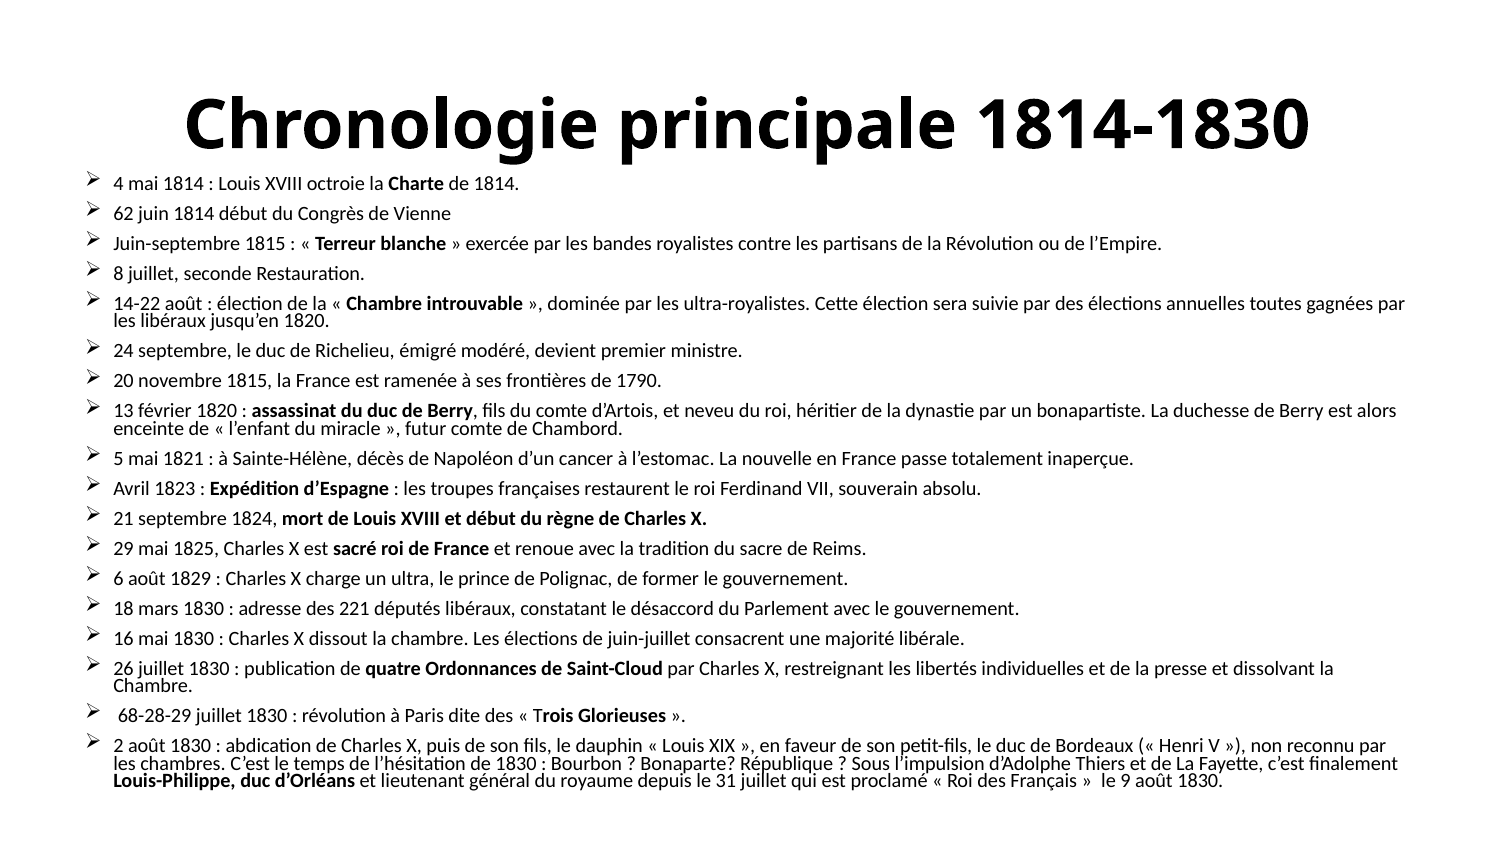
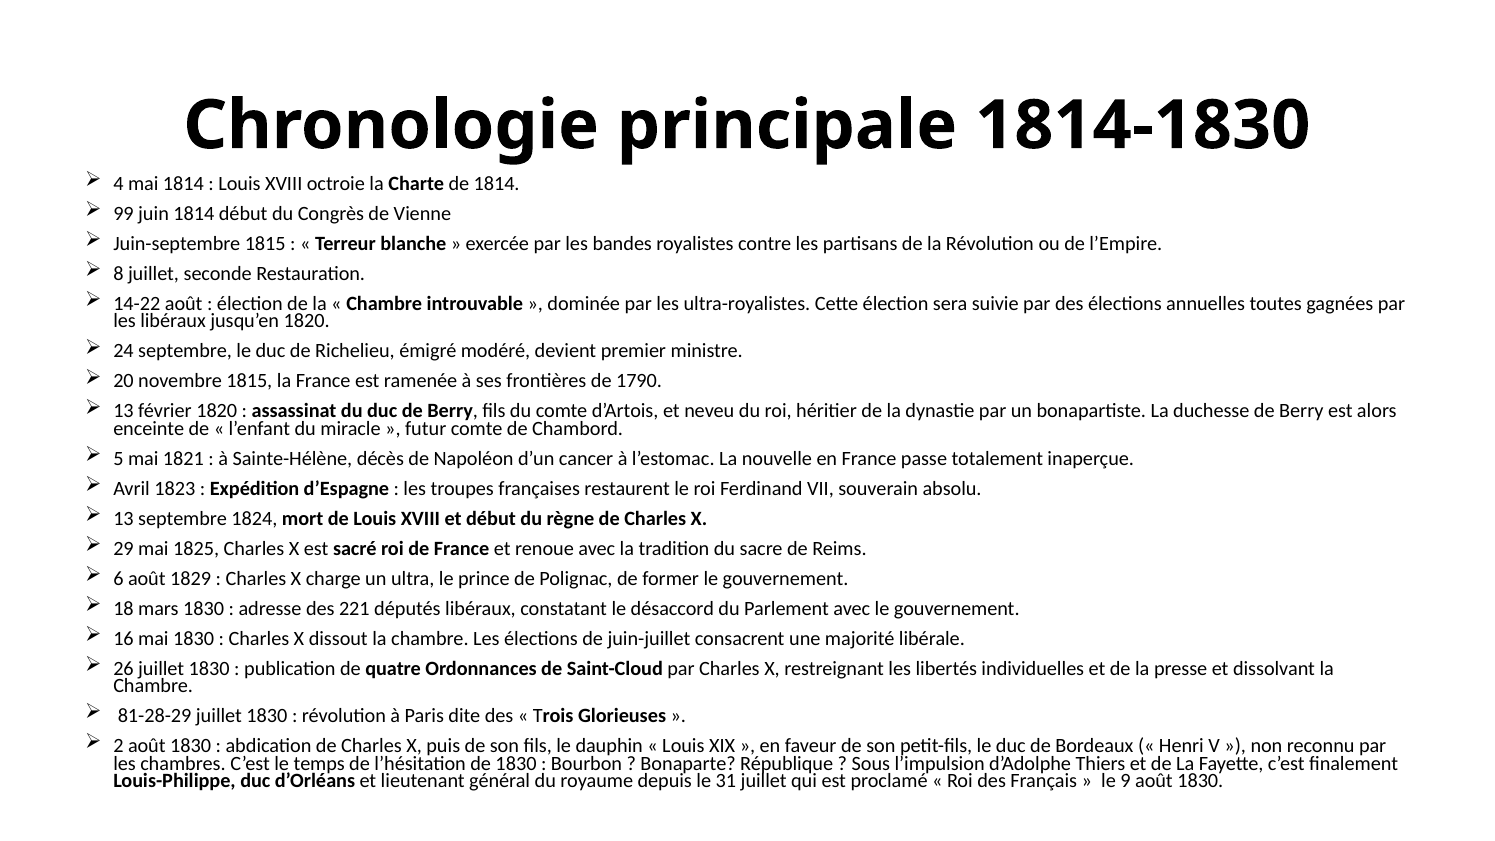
62: 62 -> 99 (123, 214)
21: 21 -> 13 (123, 518)
68-28-29: 68-28-29 -> 81-28-29 (155, 716)
